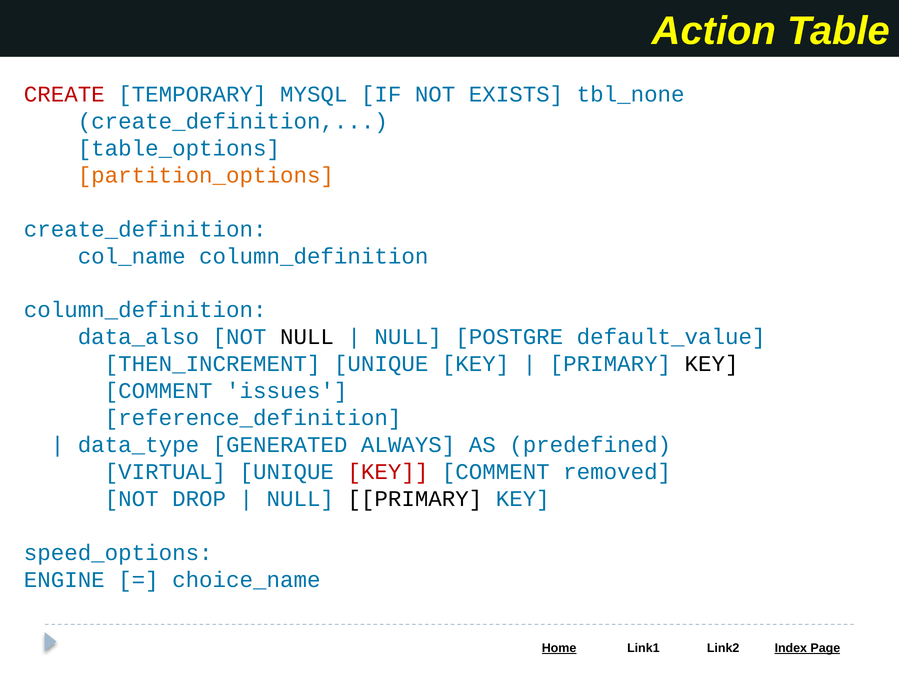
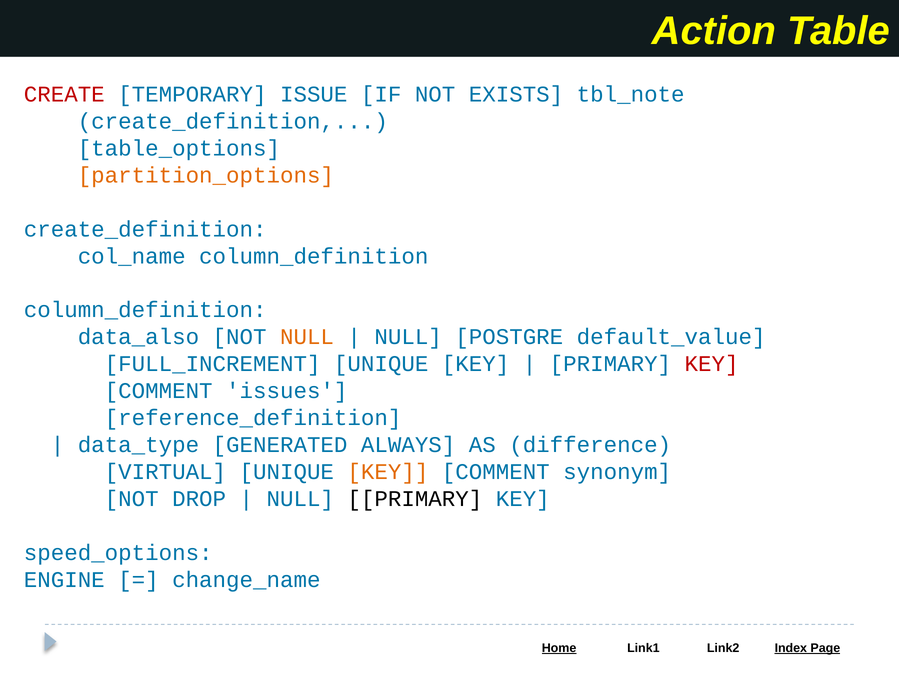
MYSQL: MYSQL -> ISSUE (314, 94)
tbl_none: tbl_none -> tbl_note (631, 94)
NULL colour: black -> orange (307, 337)
THEN_INCREMENT: THEN_INCREMENT -> FULL_INCREMENT (213, 364)
KEY colour: black -> red (712, 364)
predefined: predefined -> difference (590, 445)
KEY colour: red -> orange (388, 472)
removed: removed -> synonym (617, 472)
choice_name: choice_name -> change_name (246, 580)
